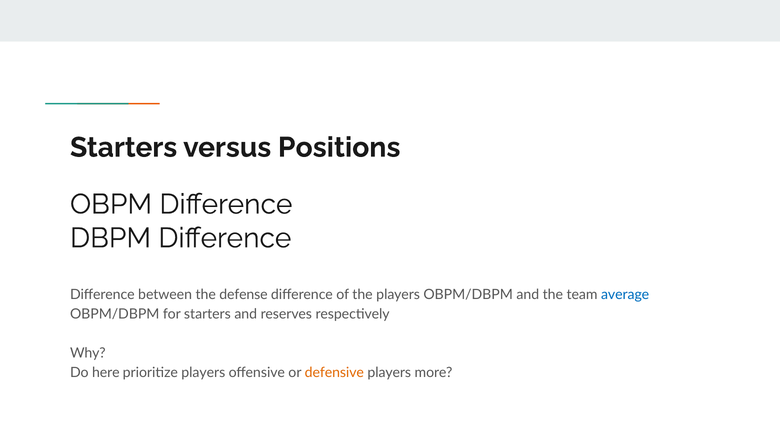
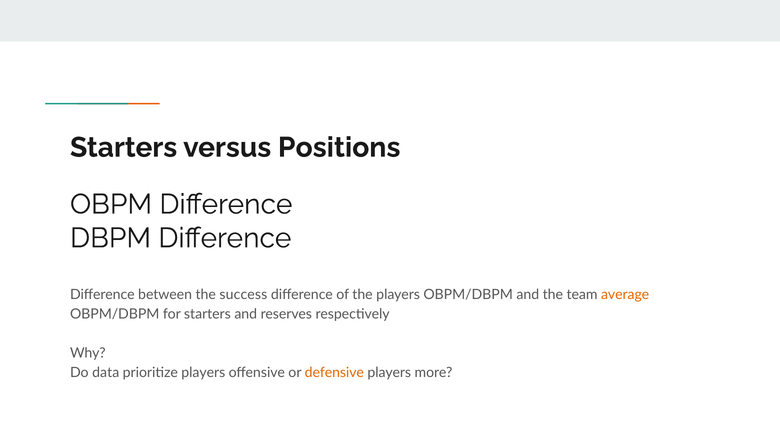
defense: defense -> success (243, 295)
average colour: blue -> orange (625, 295)
here: here -> data (106, 372)
